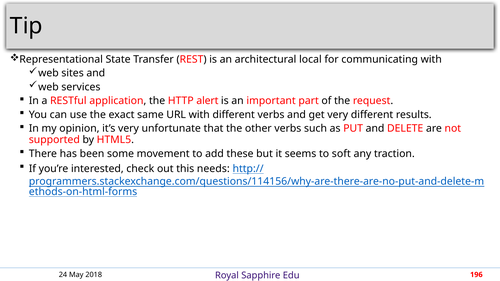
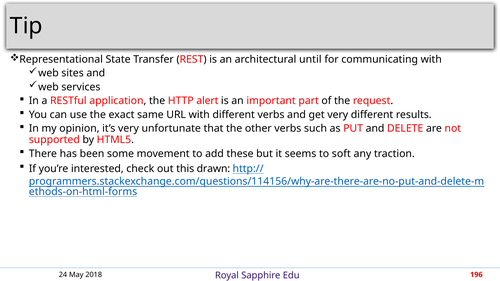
local: local -> until (310, 59)
needs: needs -> drawn (213, 169)
